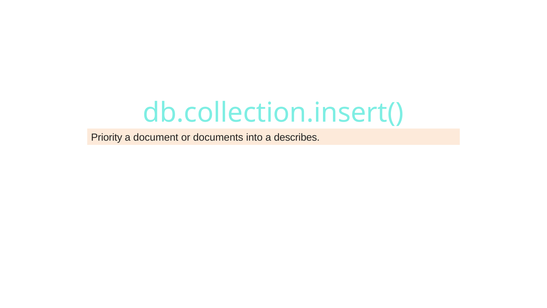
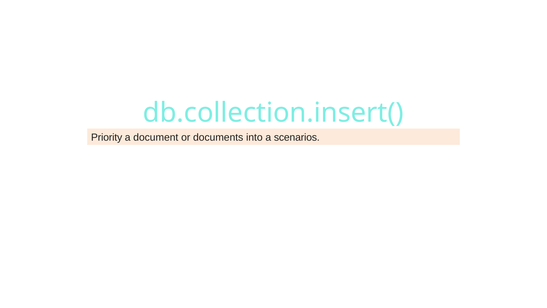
describes: describes -> scenarios (297, 137)
